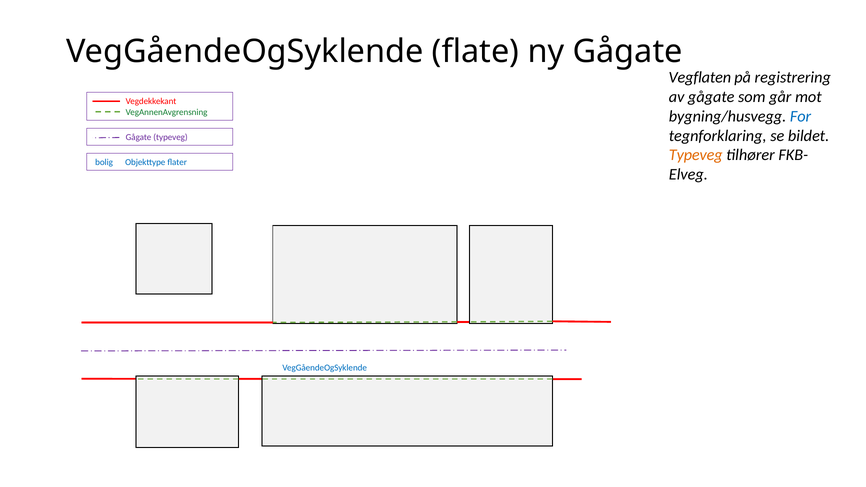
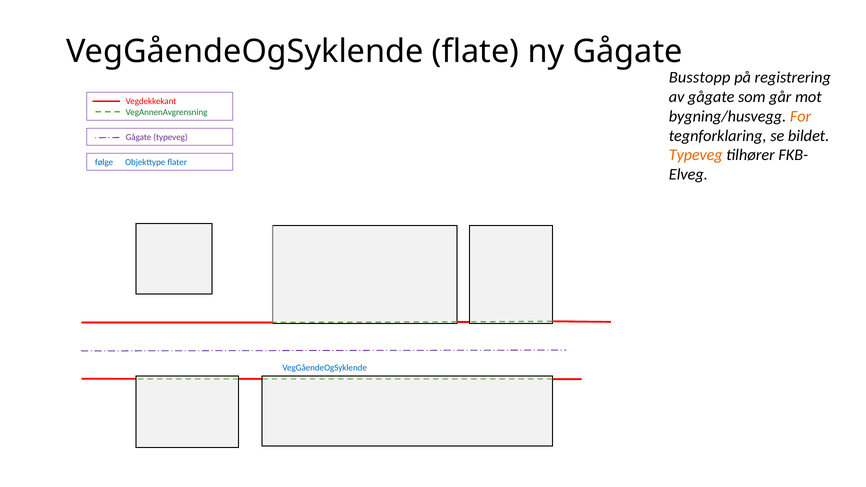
Vegflaten: Vegflaten -> Busstopp (700, 77)
For colour: blue -> orange (801, 116)
bolig: bolig -> følge (104, 162)
